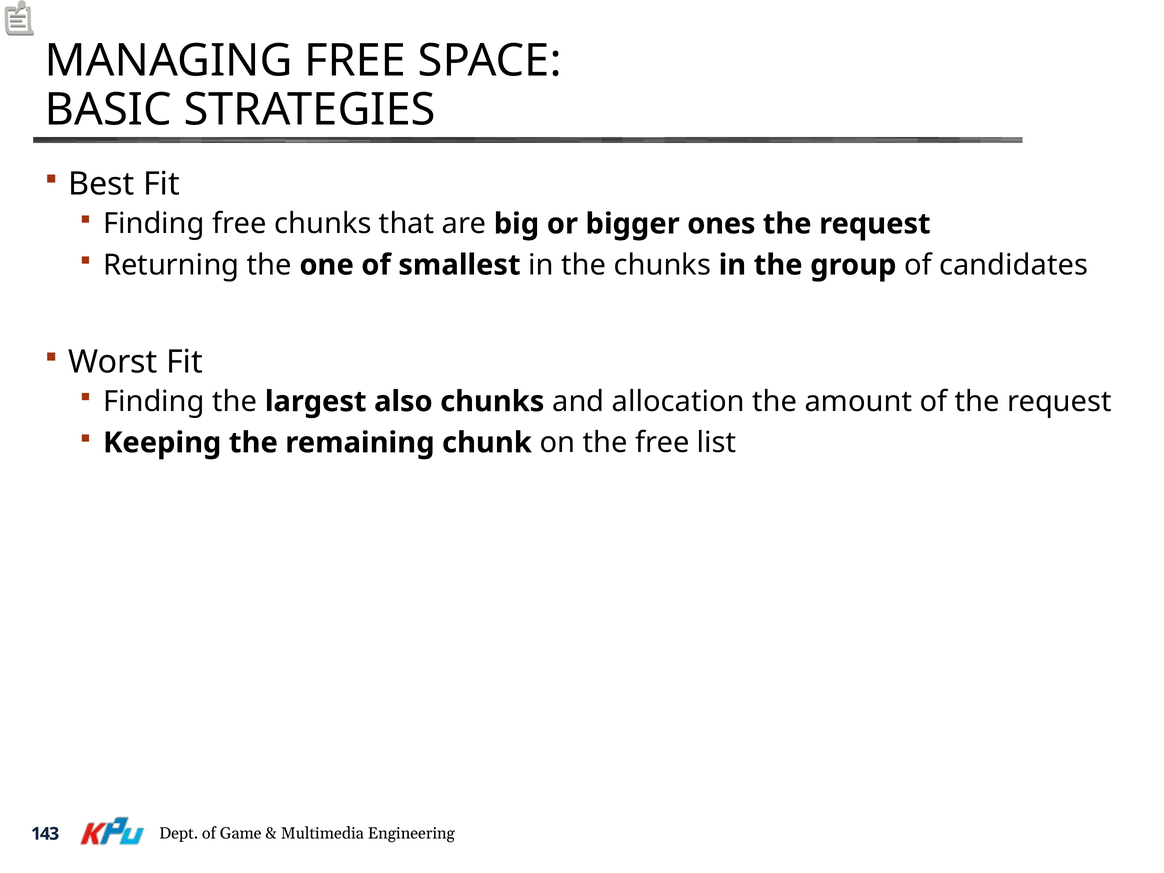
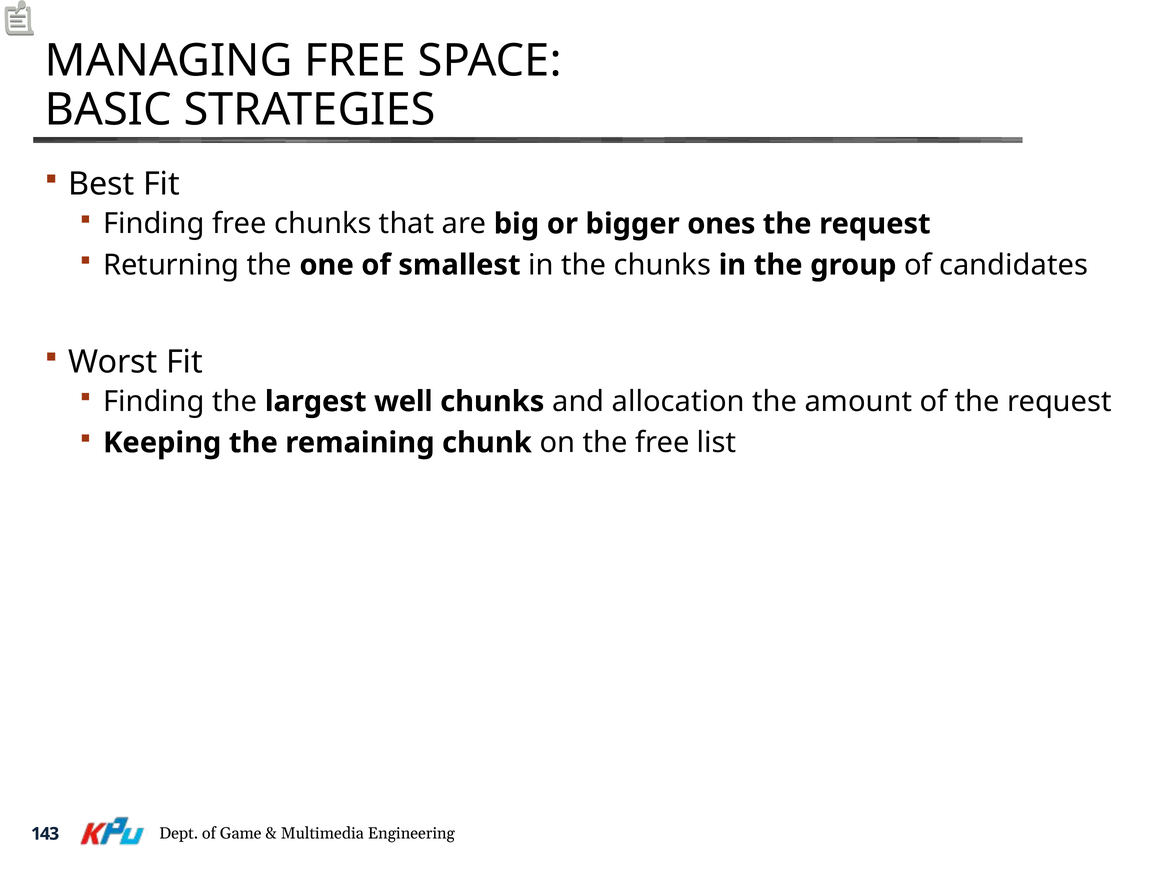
also: also -> well (403, 402)
